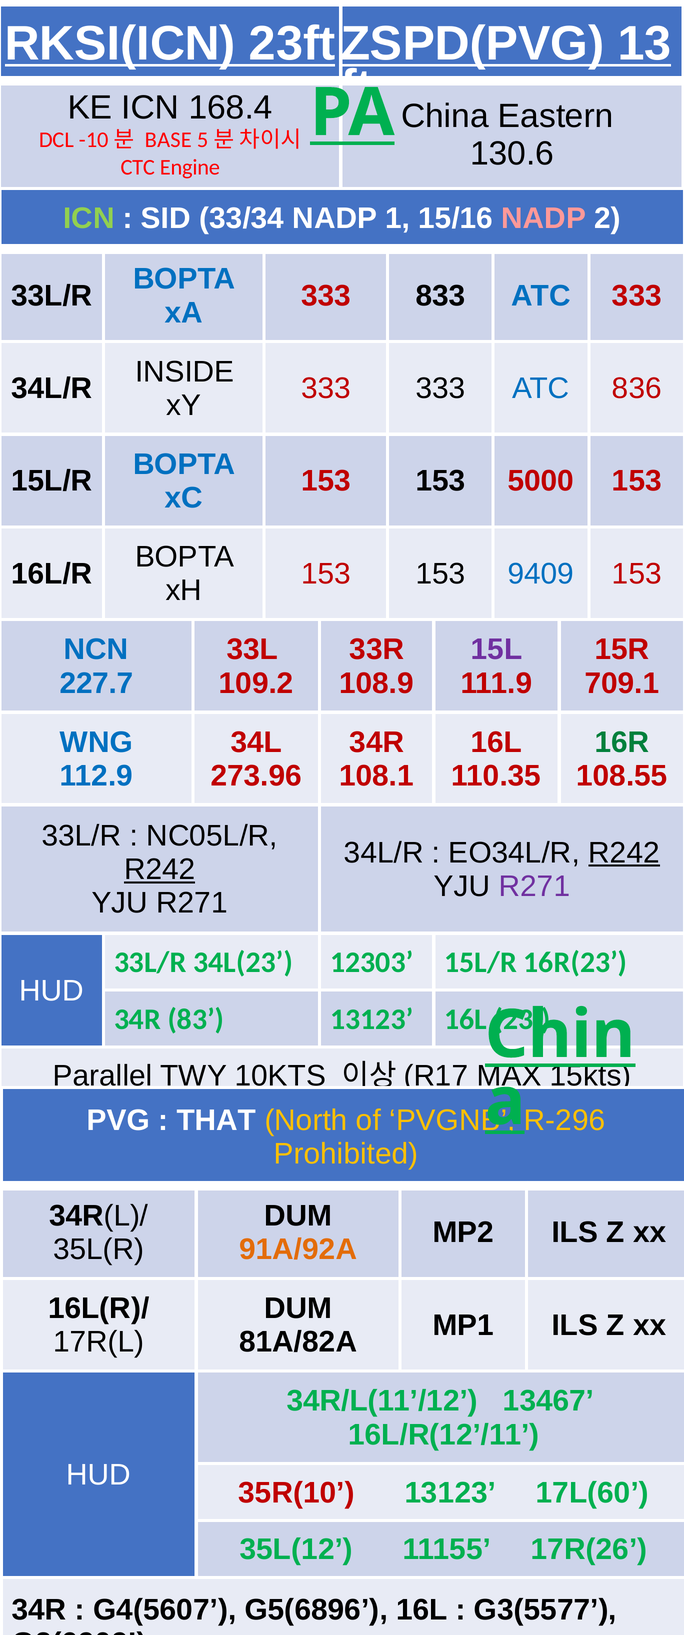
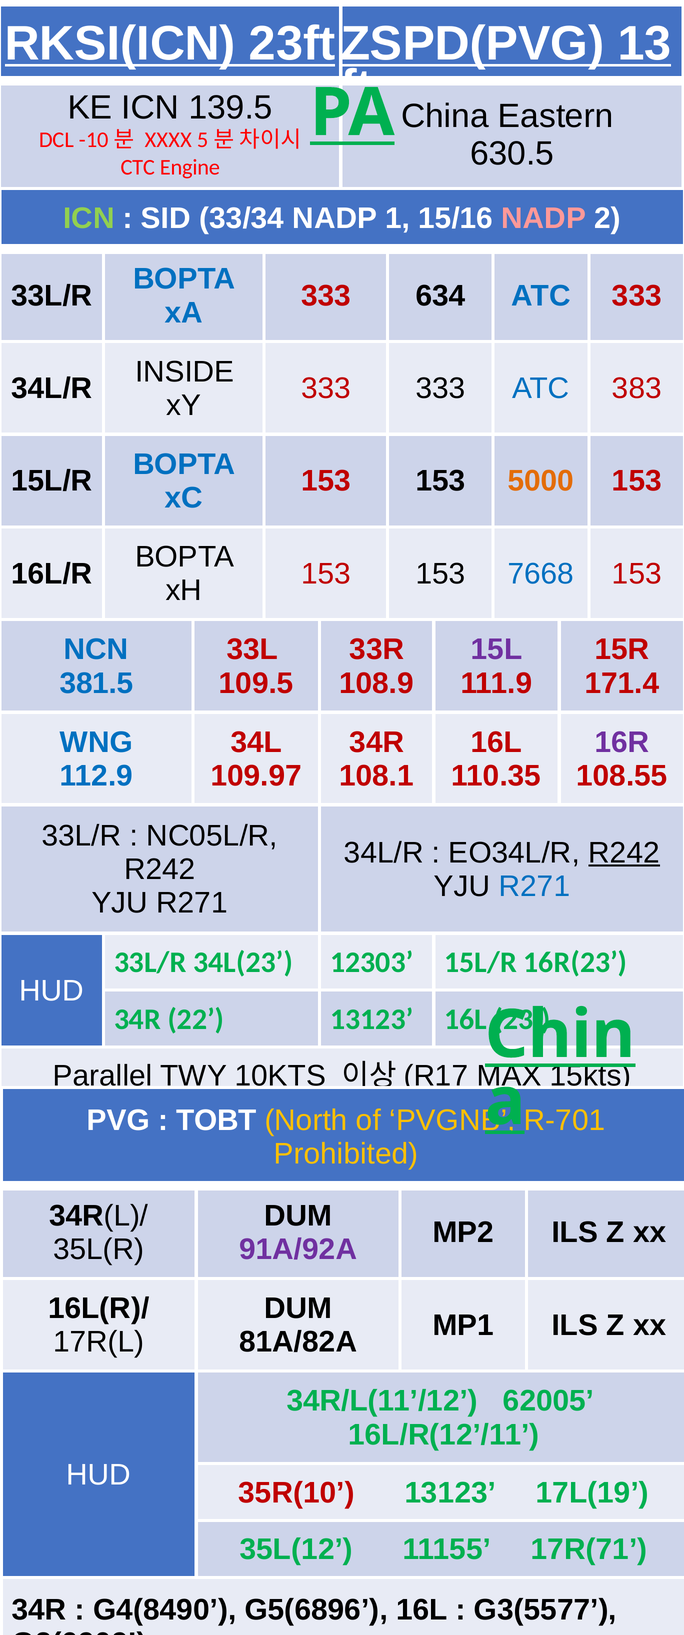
168.4: 168.4 -> 139.5 (231, 108)
BASE: BASE -> XXXX (168, 140)
130.6: 130.6 -> 630.5 (512, 154)
833: 833 -> 634 (440, 296)
836: 836 -> 383 (637, 389)
5000 colour: red -> orange (541, 482)
9409: 9409 -> 7668 (541, 574)
227.7: 227.7 -> 381.5 (97, 684)
109.2: 109.2 -> 109.5 (256, 684)
709.1: 709.1 -> 171.4 (622, 684)
16R colour: green -> purple (622, 743)
273.96: 273.96 -> 109.97 (256, 777)
R242 underline: present -> none (160, 870)
R271 colour: purple -> blue (534, 887)
83: 83 -> 22 (196, 1020)
THAT: THAT -> TOBT (216, 1121)
R-296: R-296 -> R-701 (565, 1121)
91A/92A colour: orange -> purple (298, 1251)
13467: 13467 -> 62005 (549, 1402)
17L(60: 17L(60 -> 17L(19 (592, 1494)
17R(26: 17R(26 -> 17R(71 (589, 1551)
G4(5607: G4(5607 -> G4(8490 (165, 1611)
